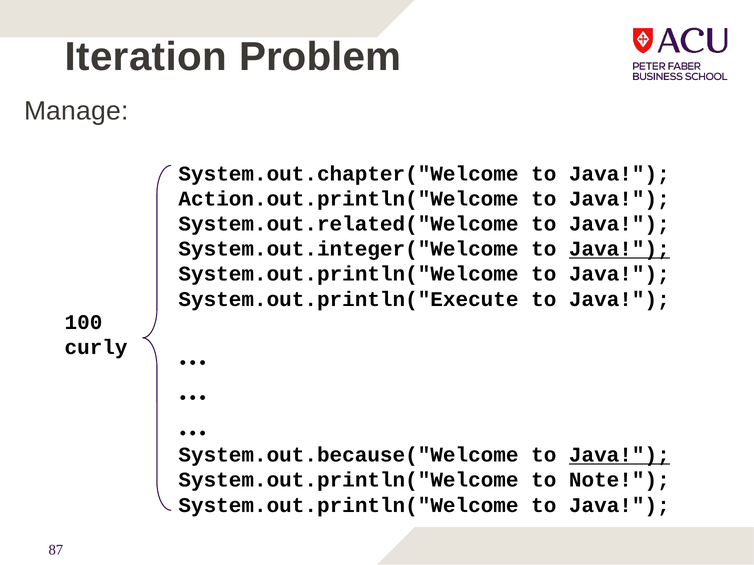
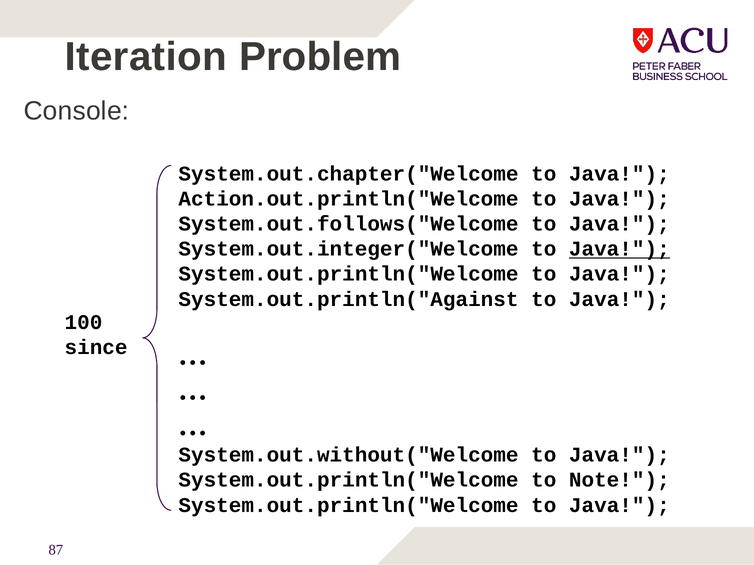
Manage: Manage -> Console (76, 111)
System.out.related("Welcome: System.out.related("Welcome -> System.out.follows("Welcome (348, 224)
System.out.println("Execute: System.out.println("Execute -> System.out.println("Against (348, 299)
curly: curly -> since (96, 348)
System.out.because("Welcome: System.out.because("Welcome -> System.out.without("Welcome (348, 455)
Java underline: present -> none (619, 455)
